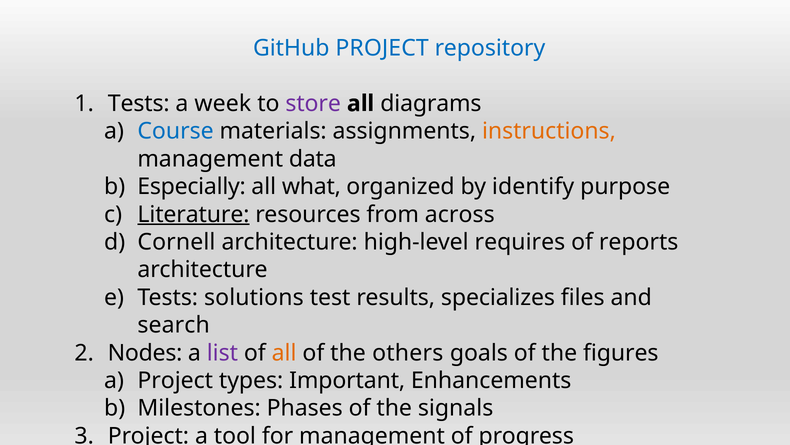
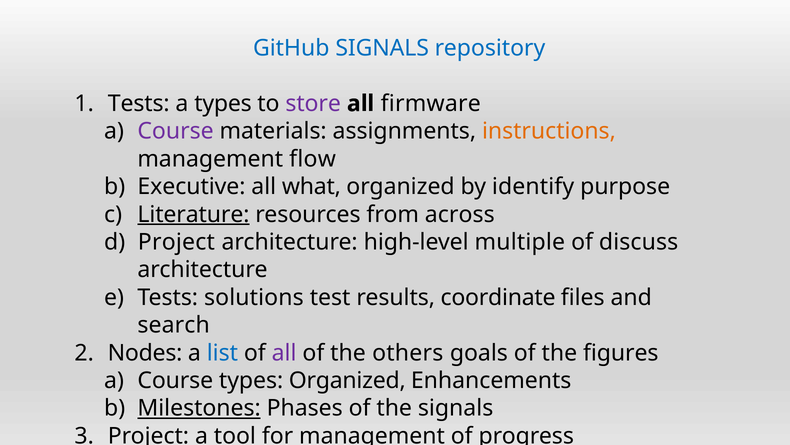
GitHub PROJECT: PROJECT -> SIGNALS (382, 48)
a week: week -> types (223, 103)
diagrams: diagrams -> firmware (431, 103)
Course colour: blue -> purple (176, 131)
data: data -> flow (313, 159)
Especially: Especially -> Executive (191, 186)
Cornell: Cornell -> Project (176, 242)
requires: requires -> multiple (520, 242)
reports: reports -> discuss (639, 242)
specializes: specializes -> coordinate (498, 297)
list colour: purple -> blue (222, 352)
all colour: orange -> purple (284, 352)
Project: Project -> Course (175, 380)
types Important: Important -> Organized (347, 380)
Milestones underline: none -> present (199, 408)
